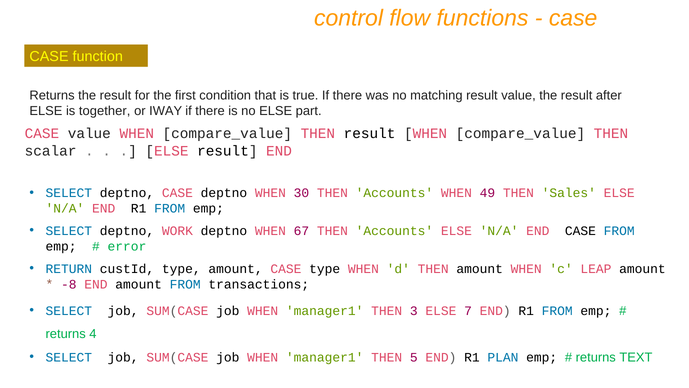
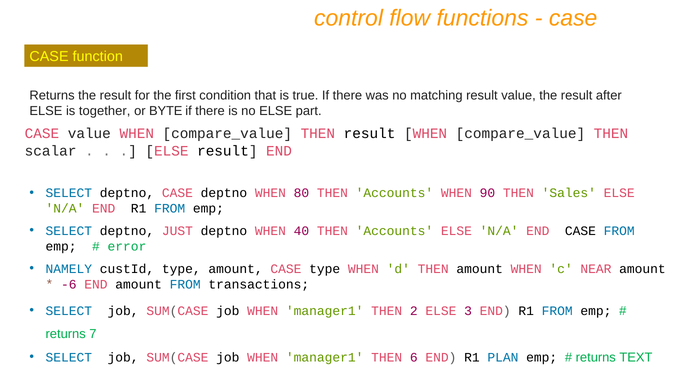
IWAY: IWAY -> BYTE (166, 111)
30: 30 -> 80 (301, 193)
49: 49 -> 90 (487, 193)
WORK: WORK -> JUST (177, 231)
67: 67 -> 40 (301, 231)
RETURN: RETURN -> NAMELY (69, 269)
LEAP: LEAP -> NEAR (596, 269)
-8: -8 -> -6 (69, 284)
3: 3 -> 2 (414, 310)
7: 7 -> 3 (468, 310)
4: 4 -> 7 (93, 334)
5: 5 -> 6 (414, 357)
